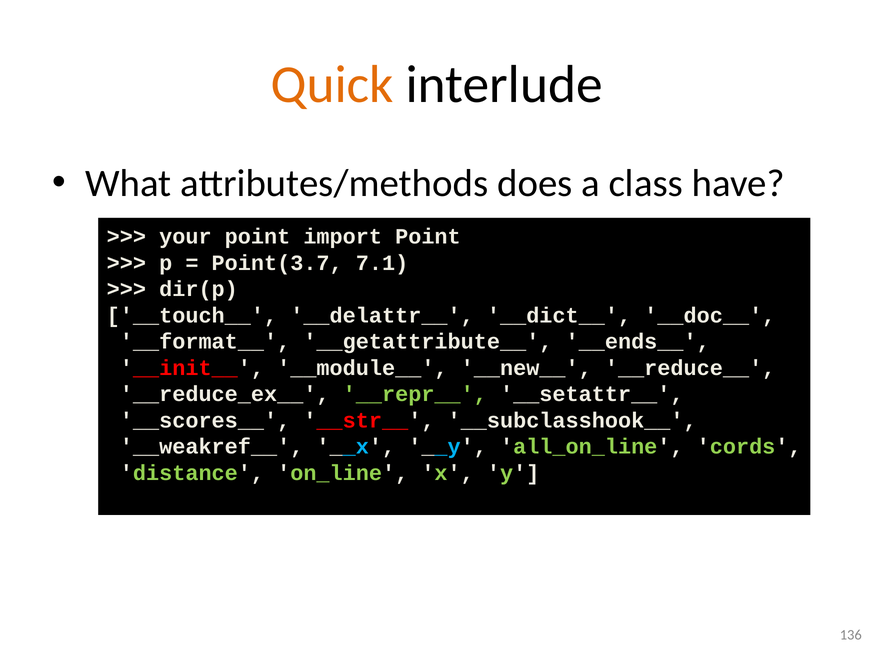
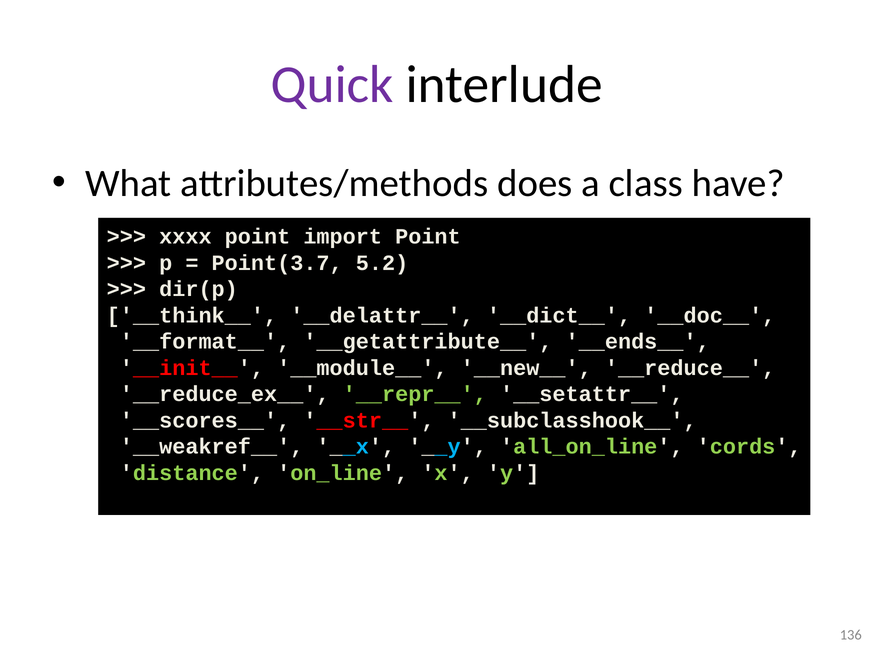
Quick colour: orange -> purple (332, 85)
your: your -> xxxx (185, 237)
7.1: 7.1 -> 5.2 (382, 263)
__touch__: __touch__ -> __think__ (192, 315)
